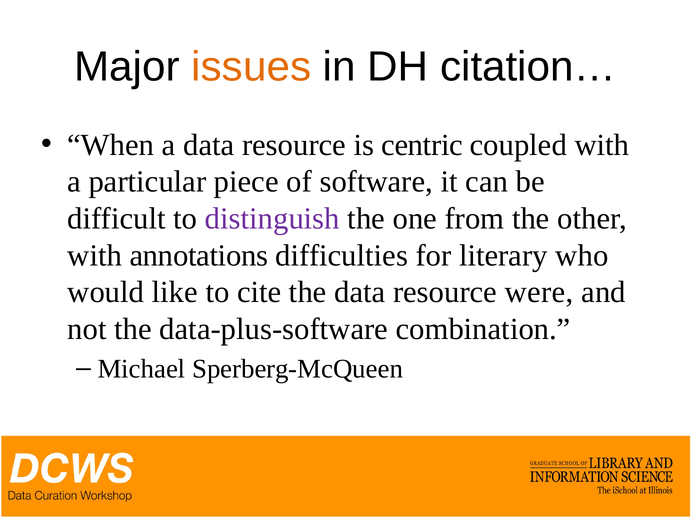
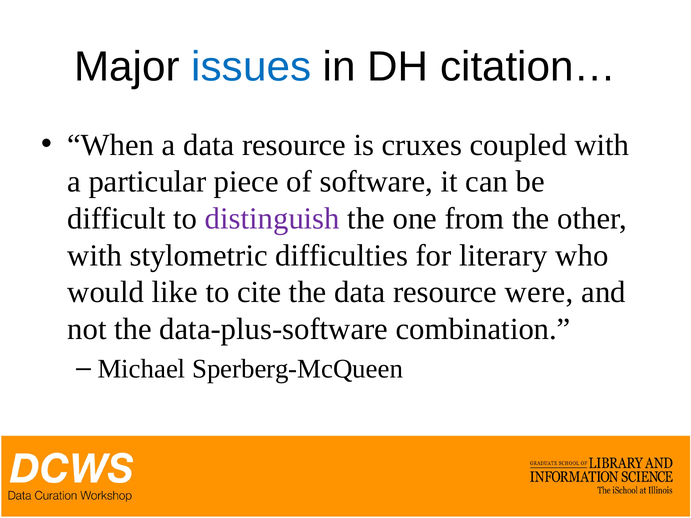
issues colour: orange -> blue (251, 67)
centric: centric -> cruxes (422, 145)
annotations: annotations -> stylometric (199, 256)
